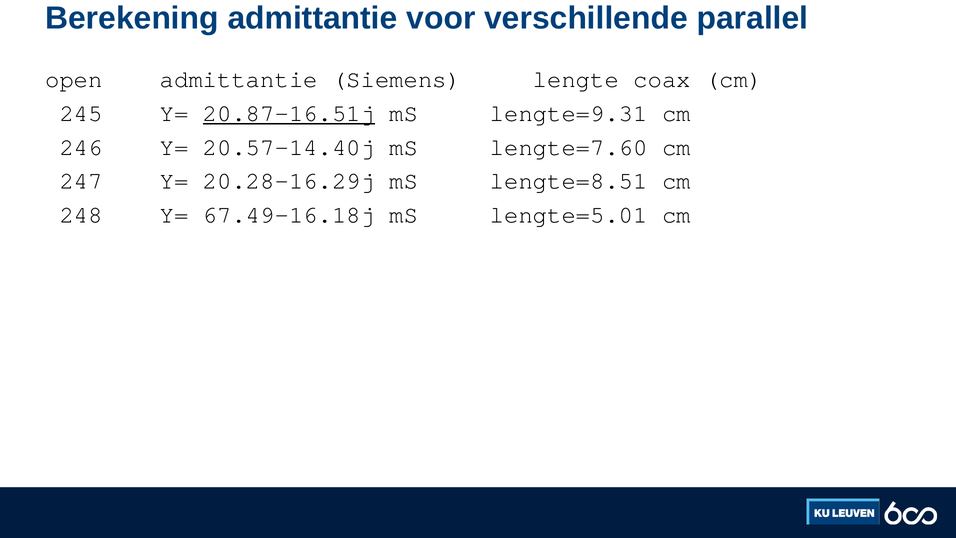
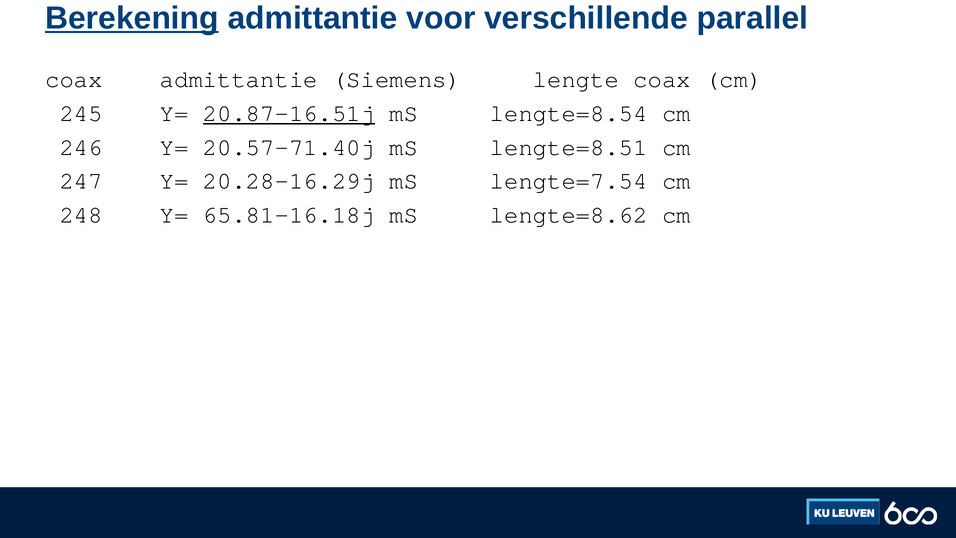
Berekening underline: none -> present (132, 18)
open: open -> coax (74, 79)
lengte=9.31: lengte=9.31 -> lengte=8.54 (569, 113)
20.57-14.40j: 20.57-14.40j -> 20.57-71.40j (289, 147)
lengte=7.60: lengte=7.60 -> lengte=8.51 (569, 147)
lengte=8.51: lengte=8.51 -> lengte=7.54 (569, 181)
67.49-16.18j: 67.49-16.18j -> 65.81-16.18j (289, 215)
lengte=5.01: lengte=5.01 -> lengte=8.62 (569, 215)
